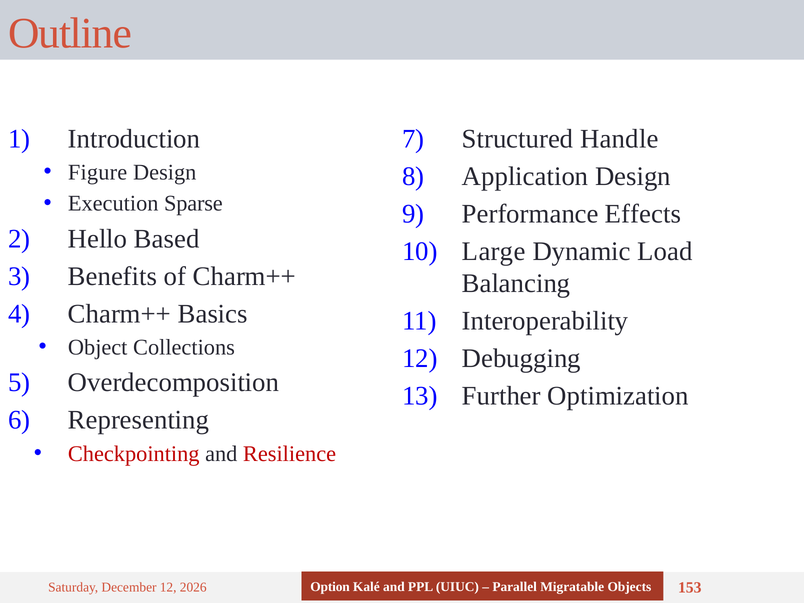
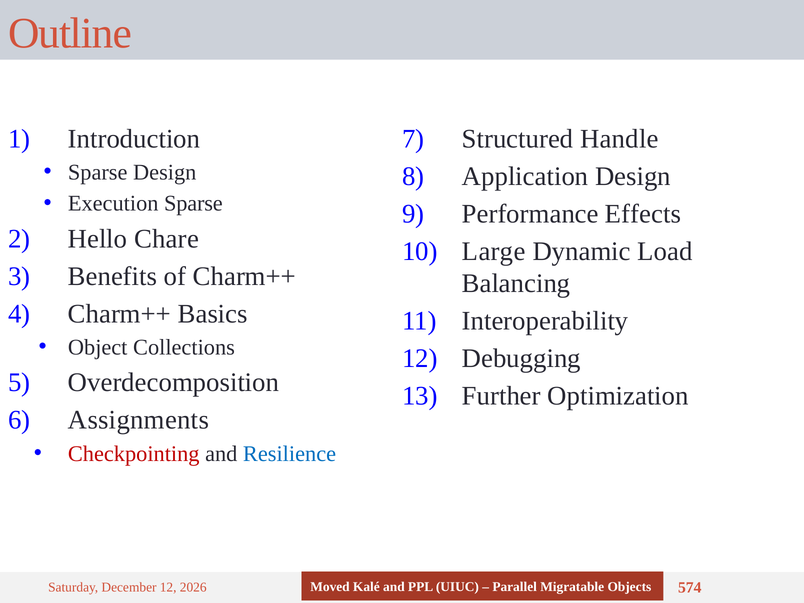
Figure: Figure -> Sparse (98, 172)
Based: Based -> Chare (167, 239)
Representing: Representing -> Assignments (138, 420)
Resilience colour: red -> blue (290, 454)
Option: Option -> Moved (330, 587)
153: 153 -> 574 (690, 588)
